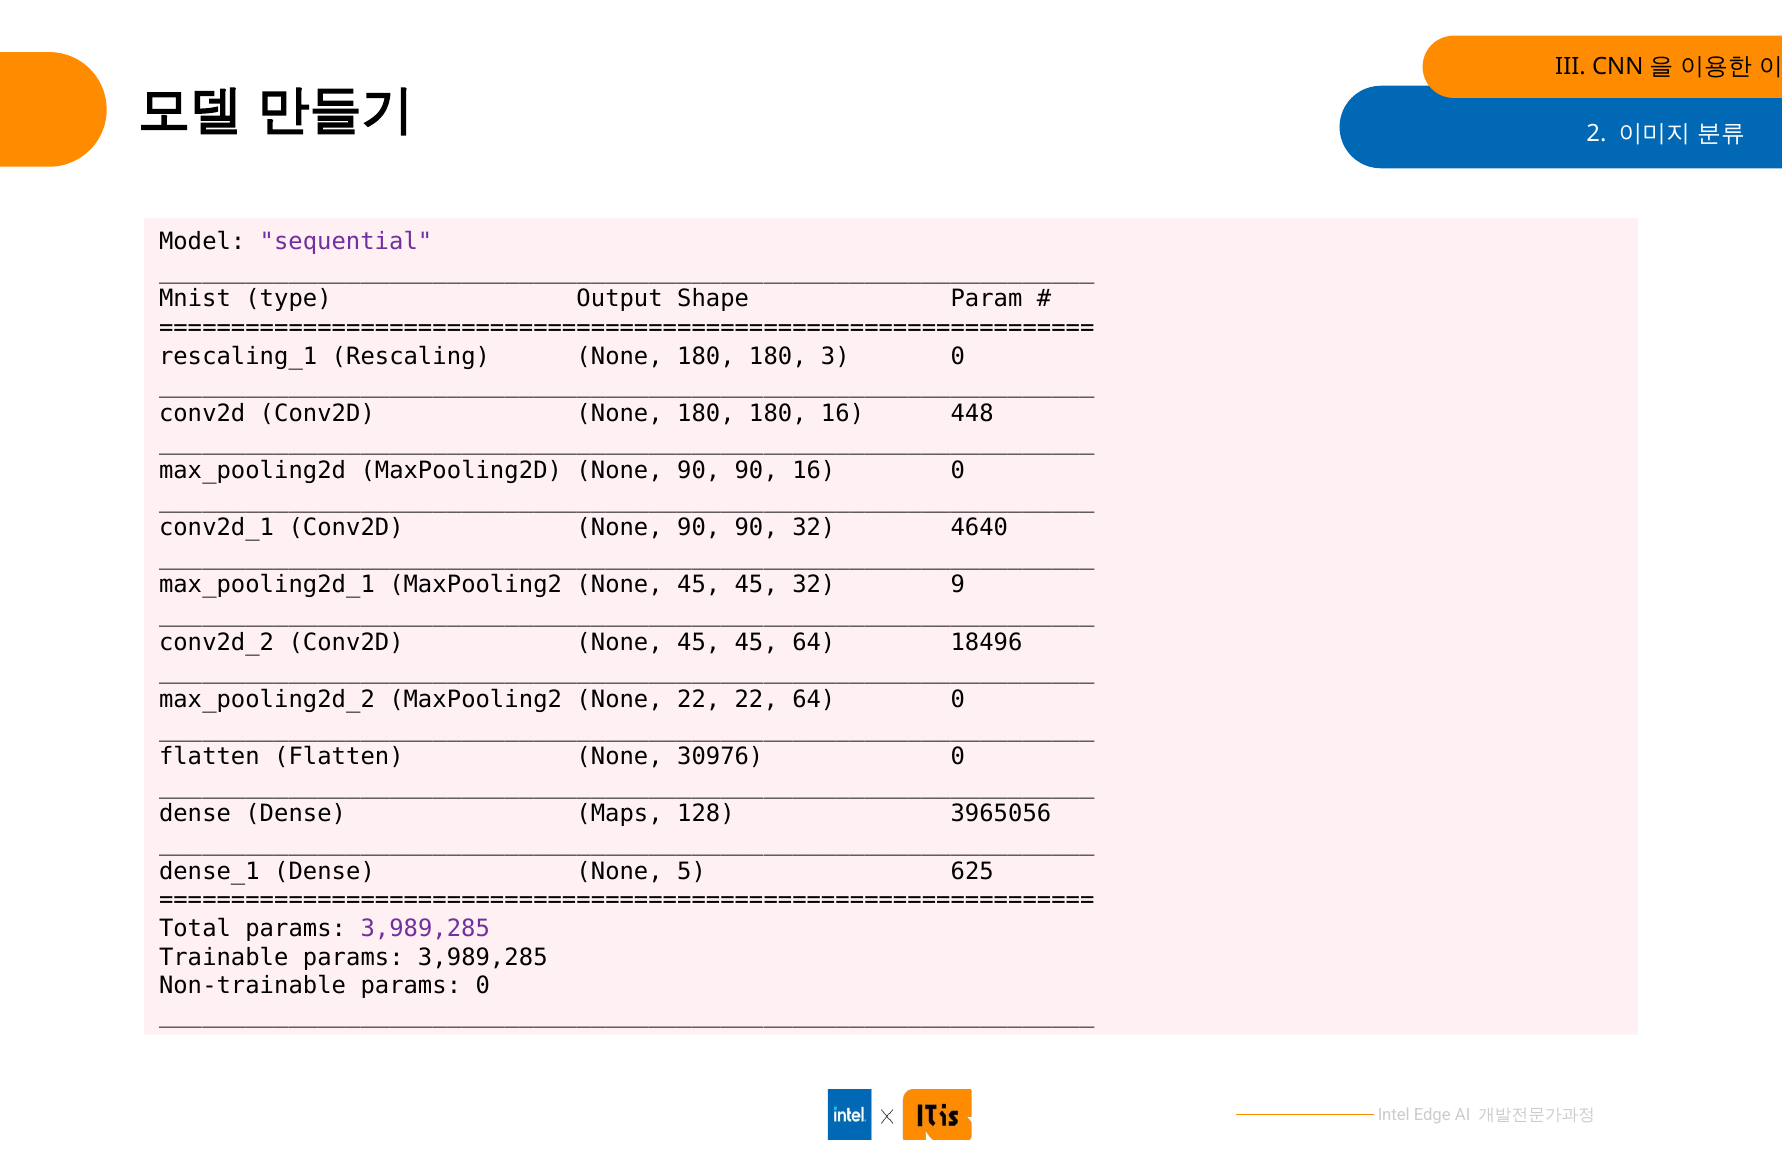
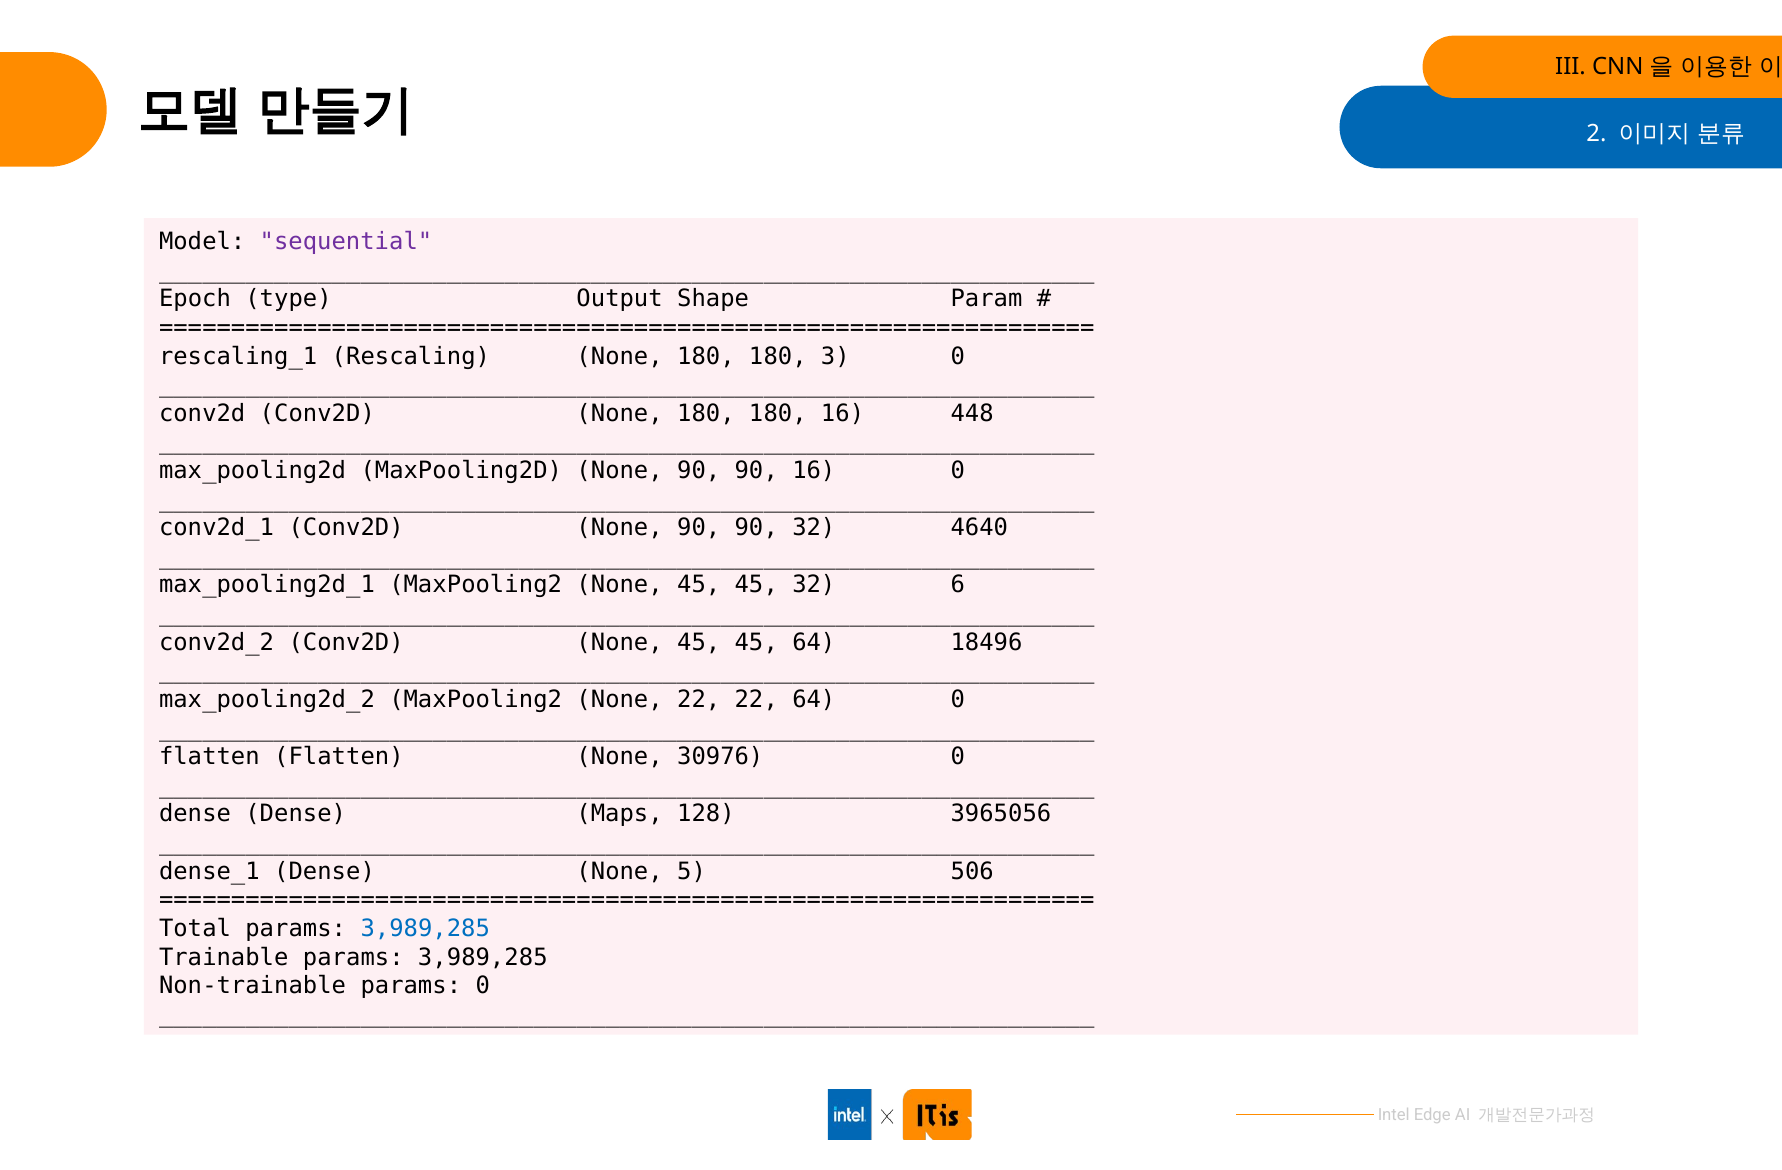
Mnist: Mnist -> Epoch (195, 299)
9: 9 -> 6 (958, 585)
625: 625 -> 506 (972, 872)
3,989,285 colour: purple -> blue (425, 929)
